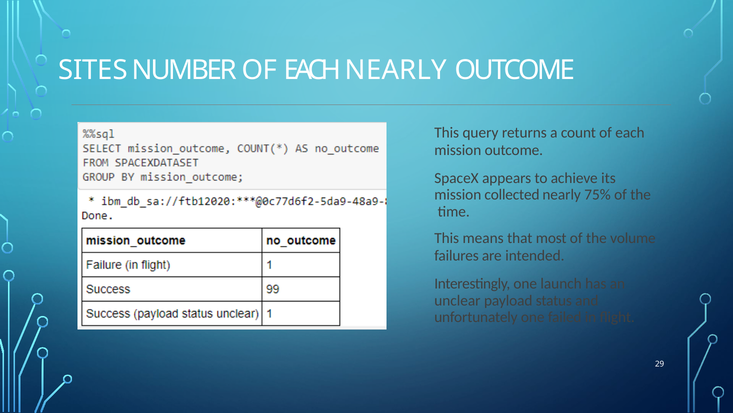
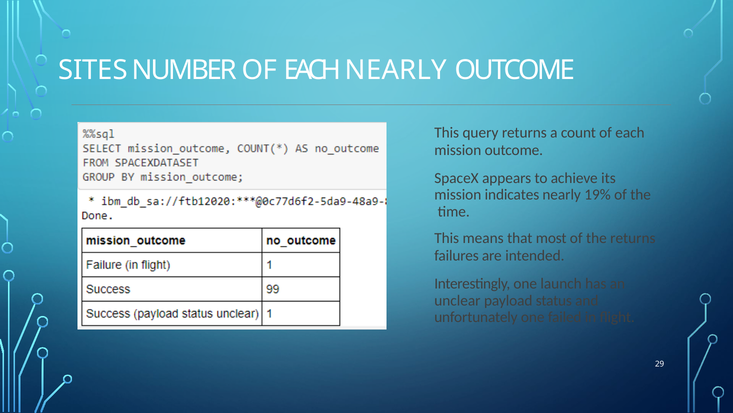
collected: collected -> indicates (512, 195)
75%: 75% -> 19% (598, 195)
the volume: volume -> returns (633, 238)
